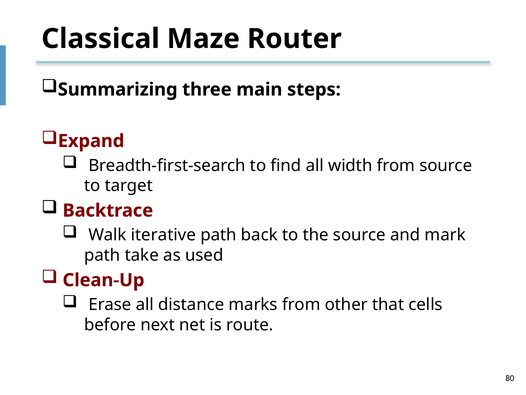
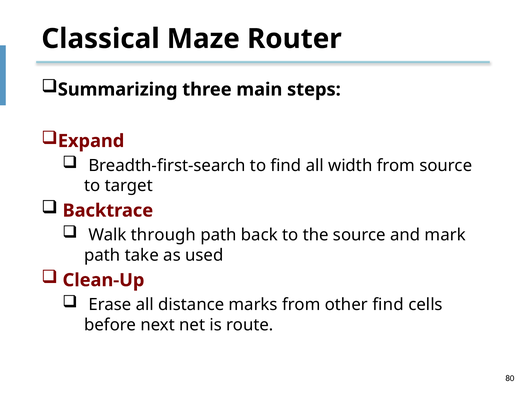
iterative: iterative -> through (163, 235)
other that: that -> find (388, 304)
